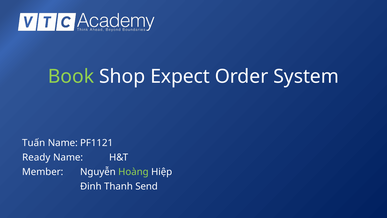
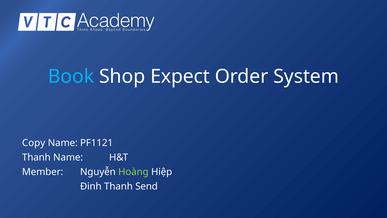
Book colour: light green -> light blue (71, 76)
Tuấn: Tuấn -> Copy (34, 143)
Ready: Ready -> Thanh (36, 157)
